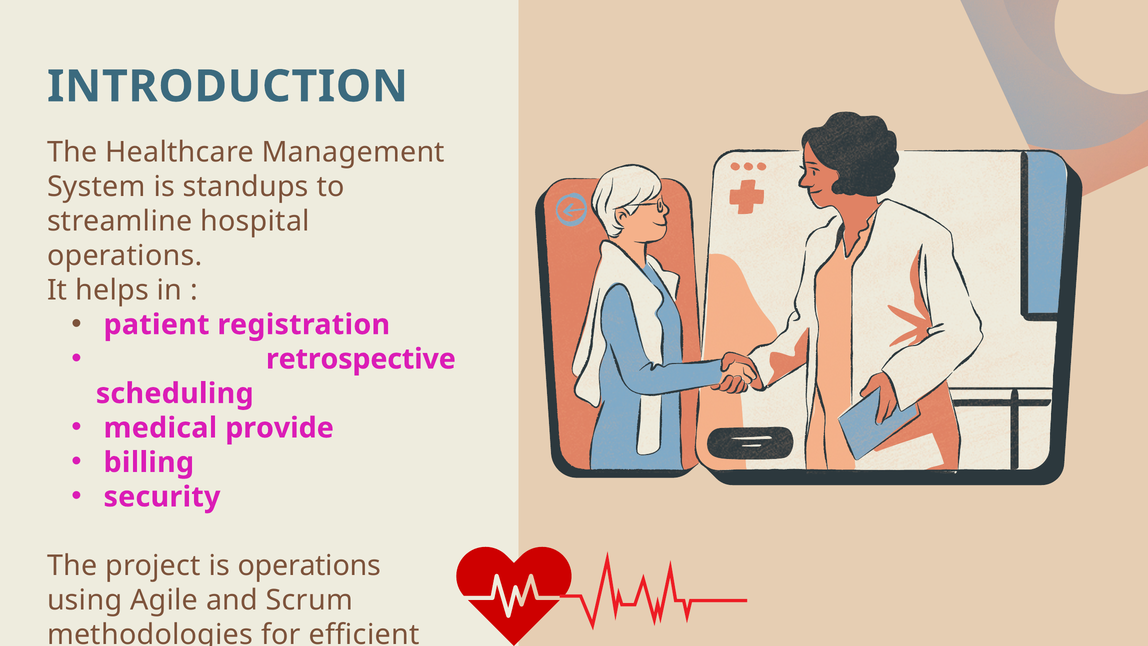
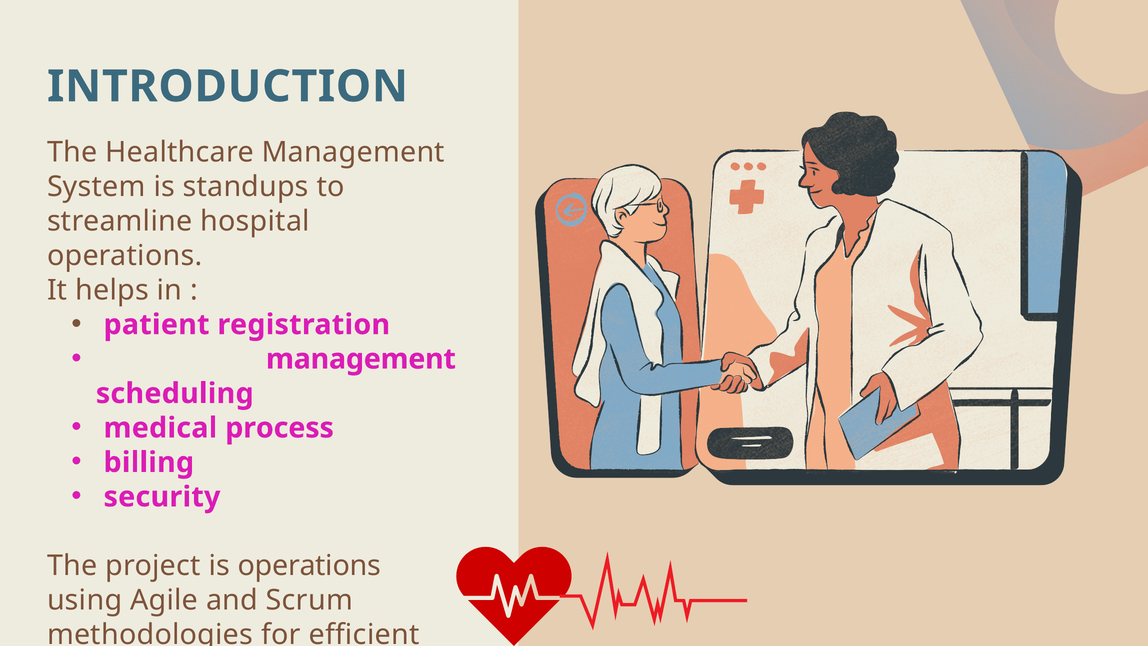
retrospective: retrospective -> management (361, 359)
provide: provide -> process (280, 428)
